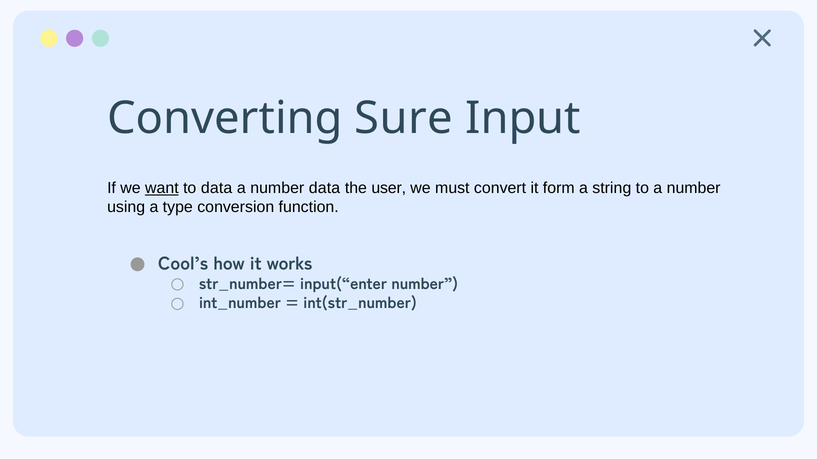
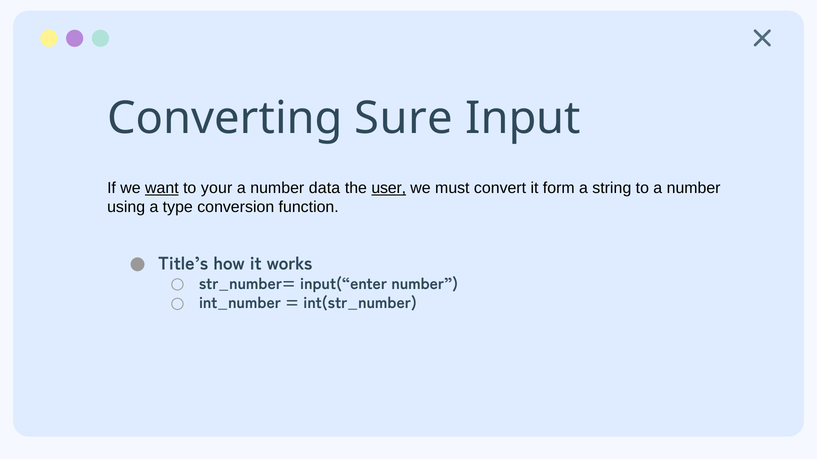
to data: data -> your (217, 188)
user underline: none -> present (389, 188)
Cool’s: Cool’s -> Title’s (183, 264)
